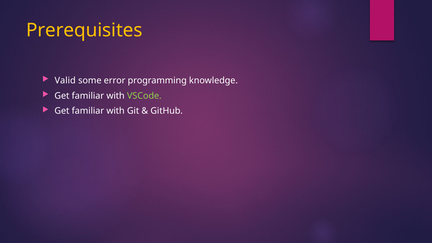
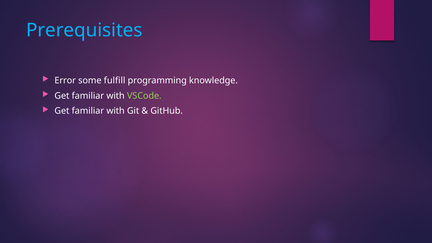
Prerequisites colour: yellow -> light blue (84, 30)
Valid: Valid -> Error (65, 80)
error: error -> fulfill (115, 80)
